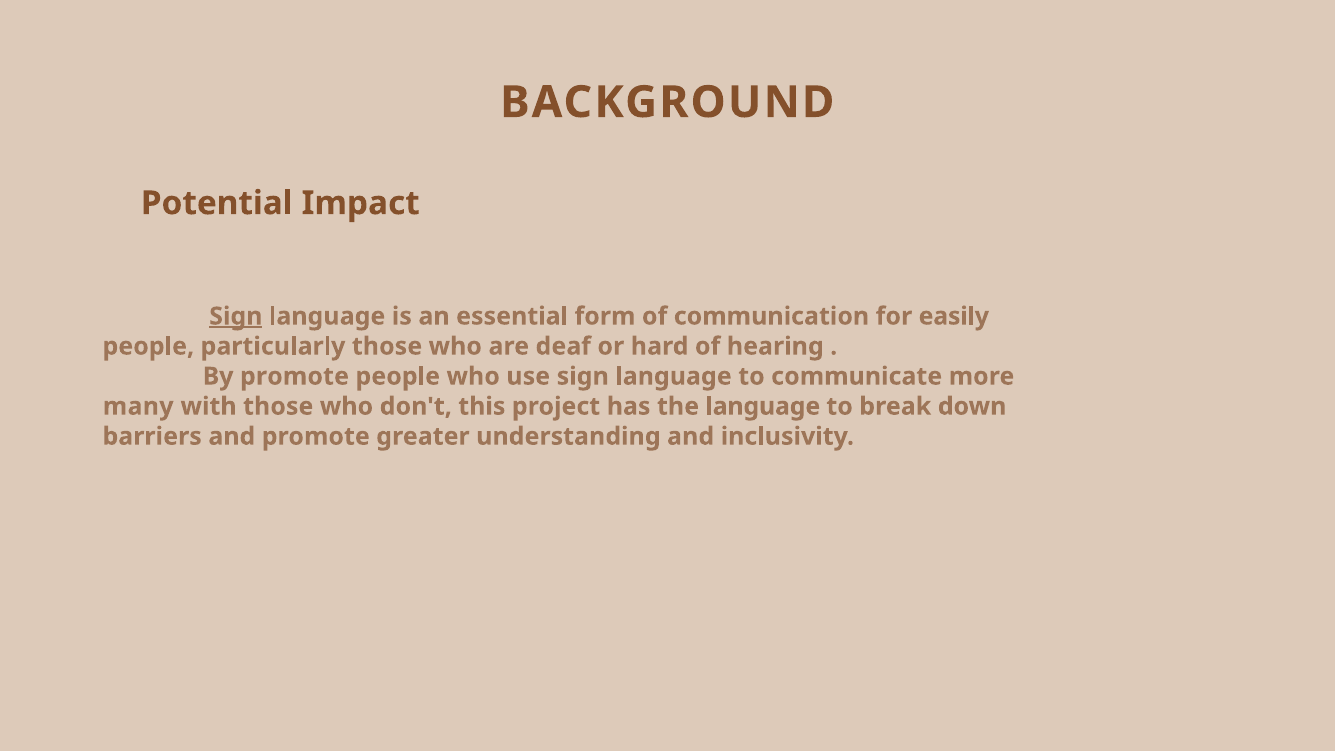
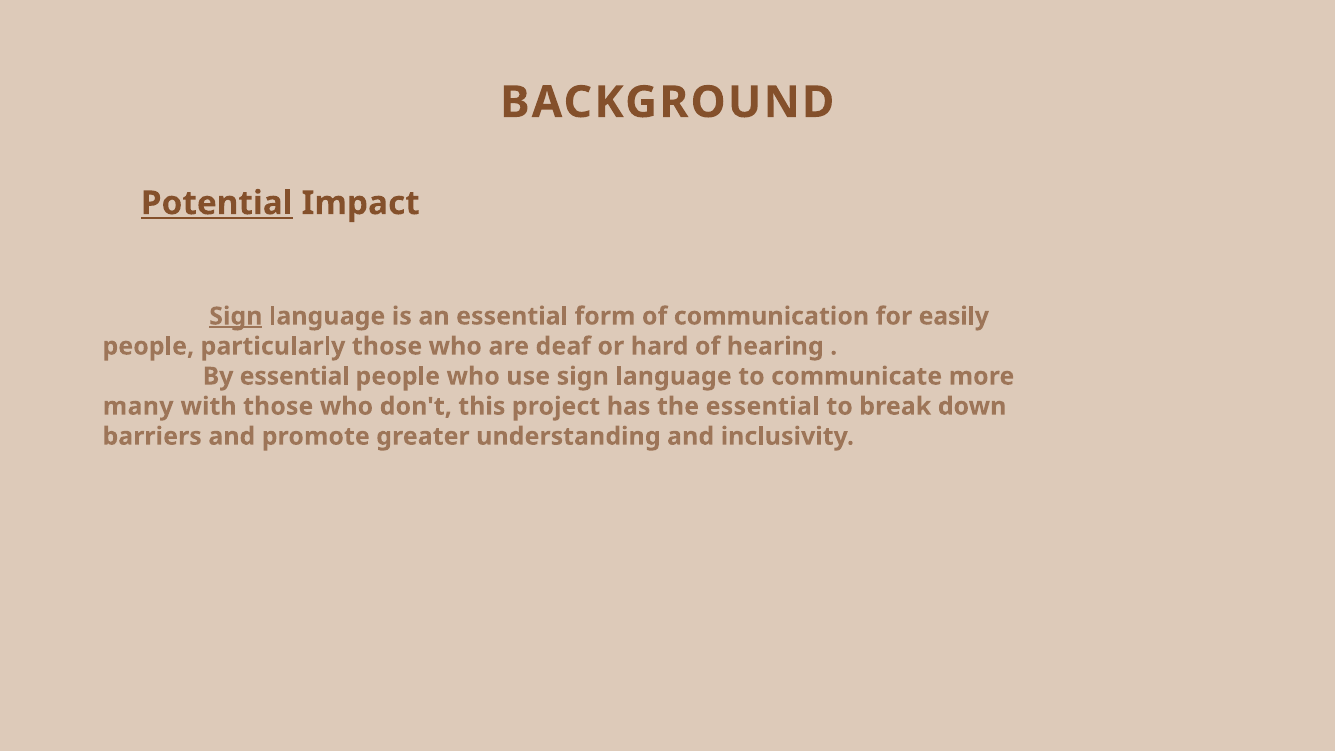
Potential underline: none -> present (217, 203)
By promote: promote -> essential (295, 376)
the language: language -> essential (763, 406)
